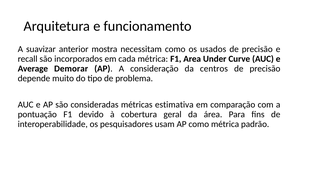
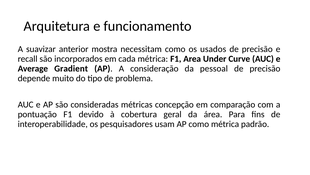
Demorar: Demorar -> Gradient (71, 68)
centros: centros -> pessoal (214, 68)
estimativa: estimativa -> concepção (174, 104)
